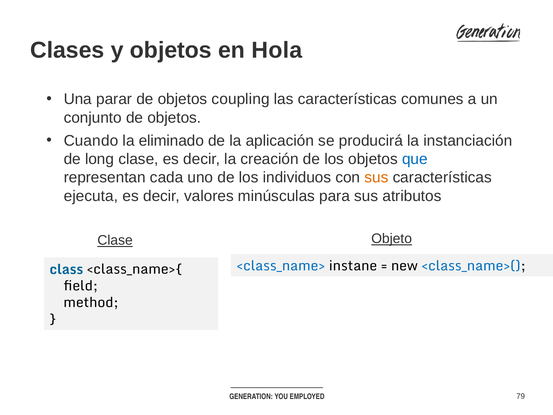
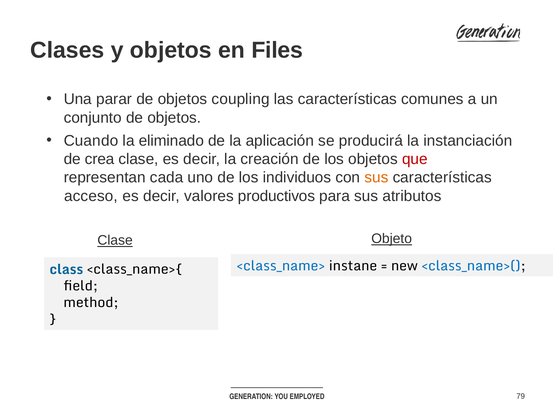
Hola: Hola -> Files (277, 50)
long: long -> crea (100, 159)
que colour: blue -> red (415, 159)
ejecuta: ejecuta -> acceso (91, 196)
minúsculas: minúsculas -> productivos (277, 196)
